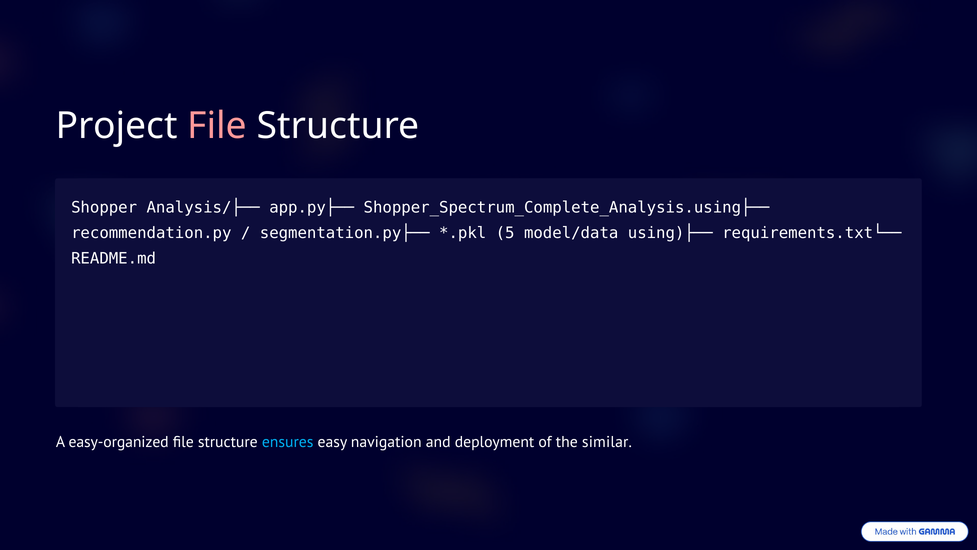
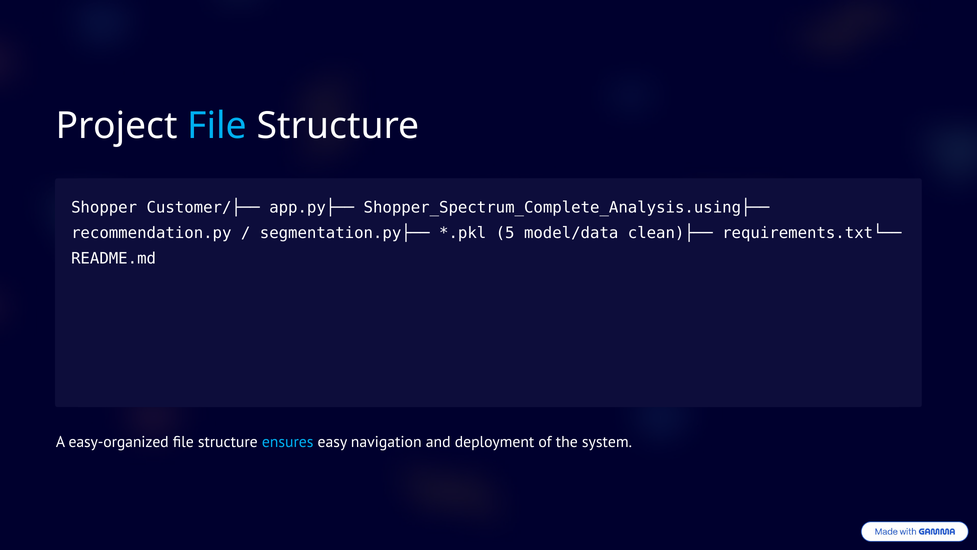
File colour: pink -> light blue (217, 126)
Analysis/├──: Analysis/├── -> Customer/├── (203, 207)
using)├──: using)├── -> clean)├── (670, 233)
similar: similar -> system (607, 442)
